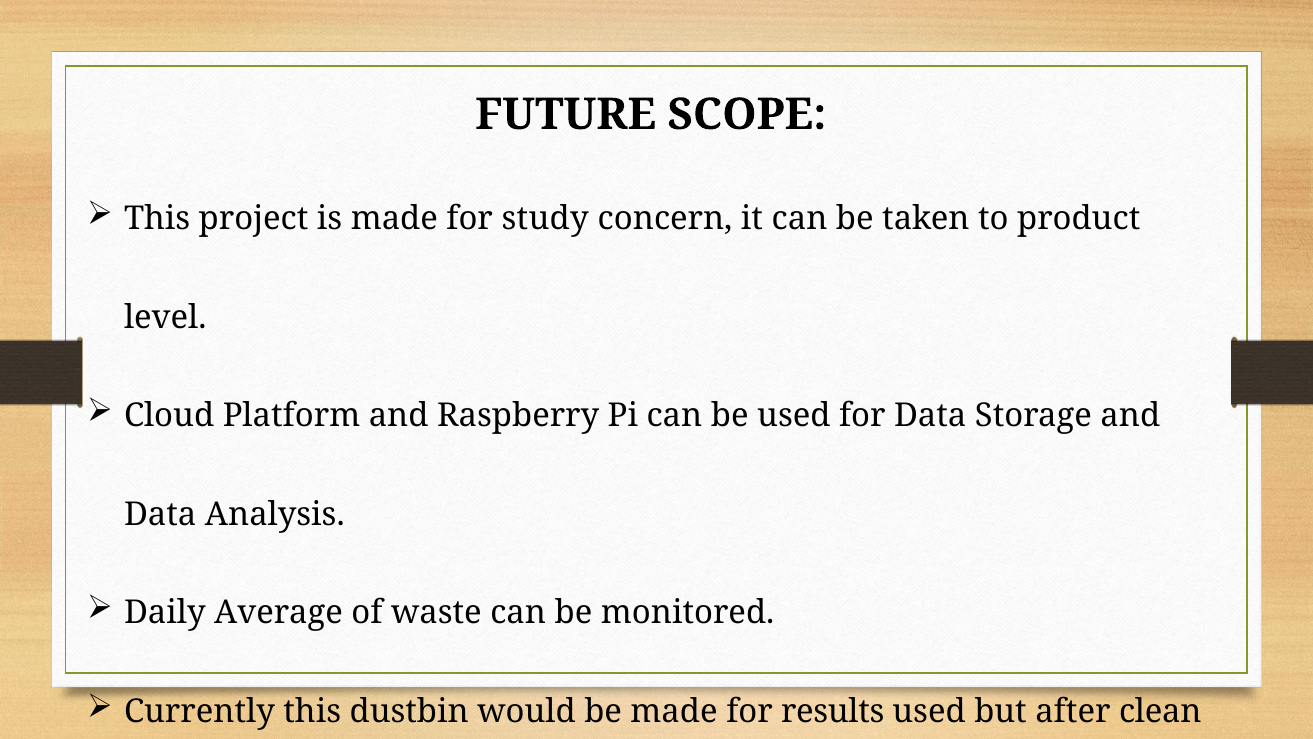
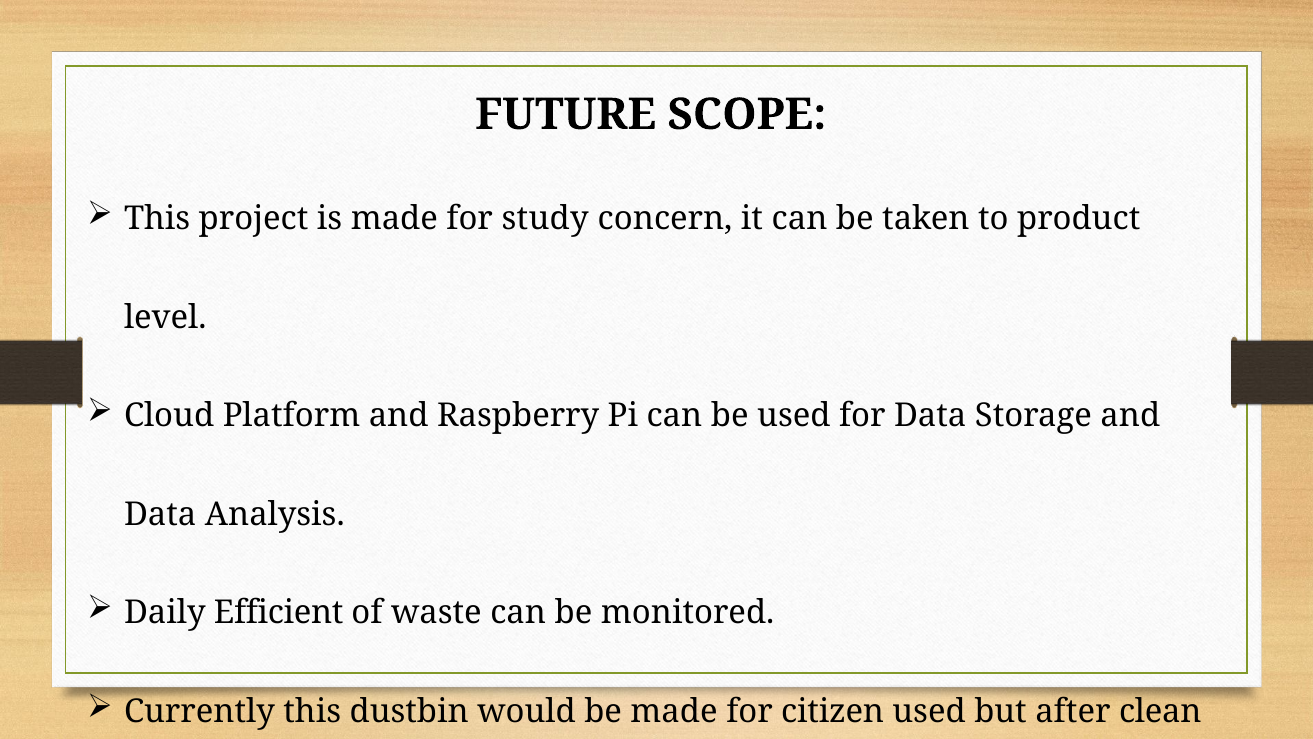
Average: Average -> Efficient (279, 613)
results: results -> citizen (833, 711)
